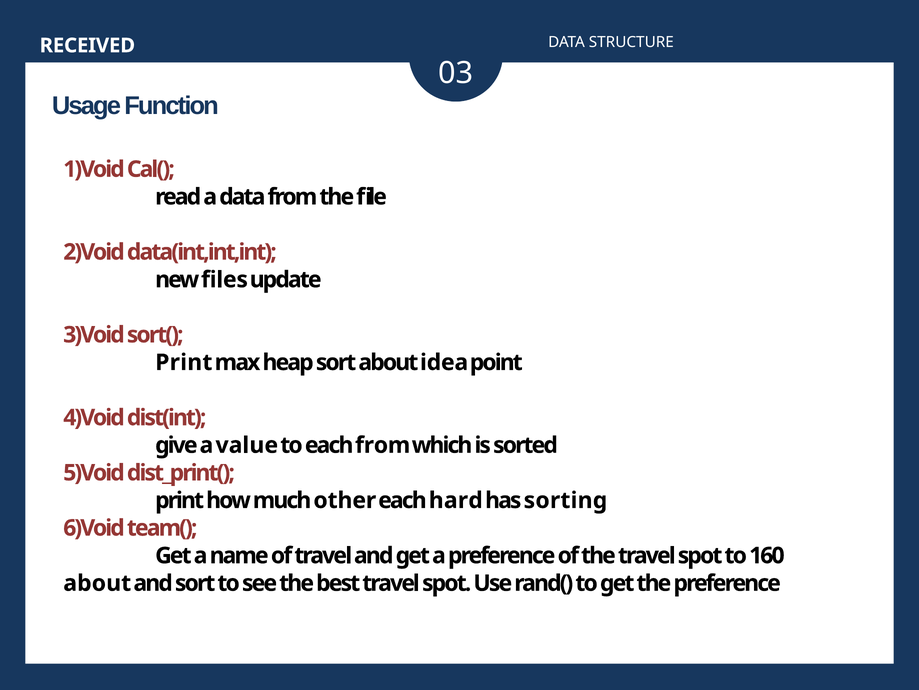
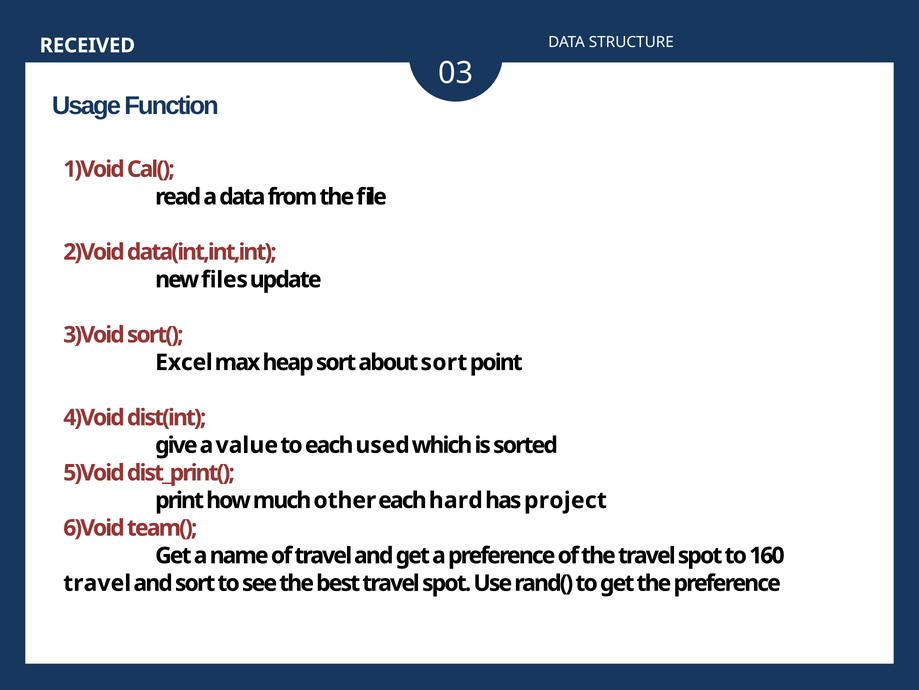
Print: Print -> Excel (184, 362)
about idea: idea -> sort (444, 362)
each from: from -> used (383, 445)
sorting: sorting -> project (565, 500)
about: about -> travel (97, 583)
